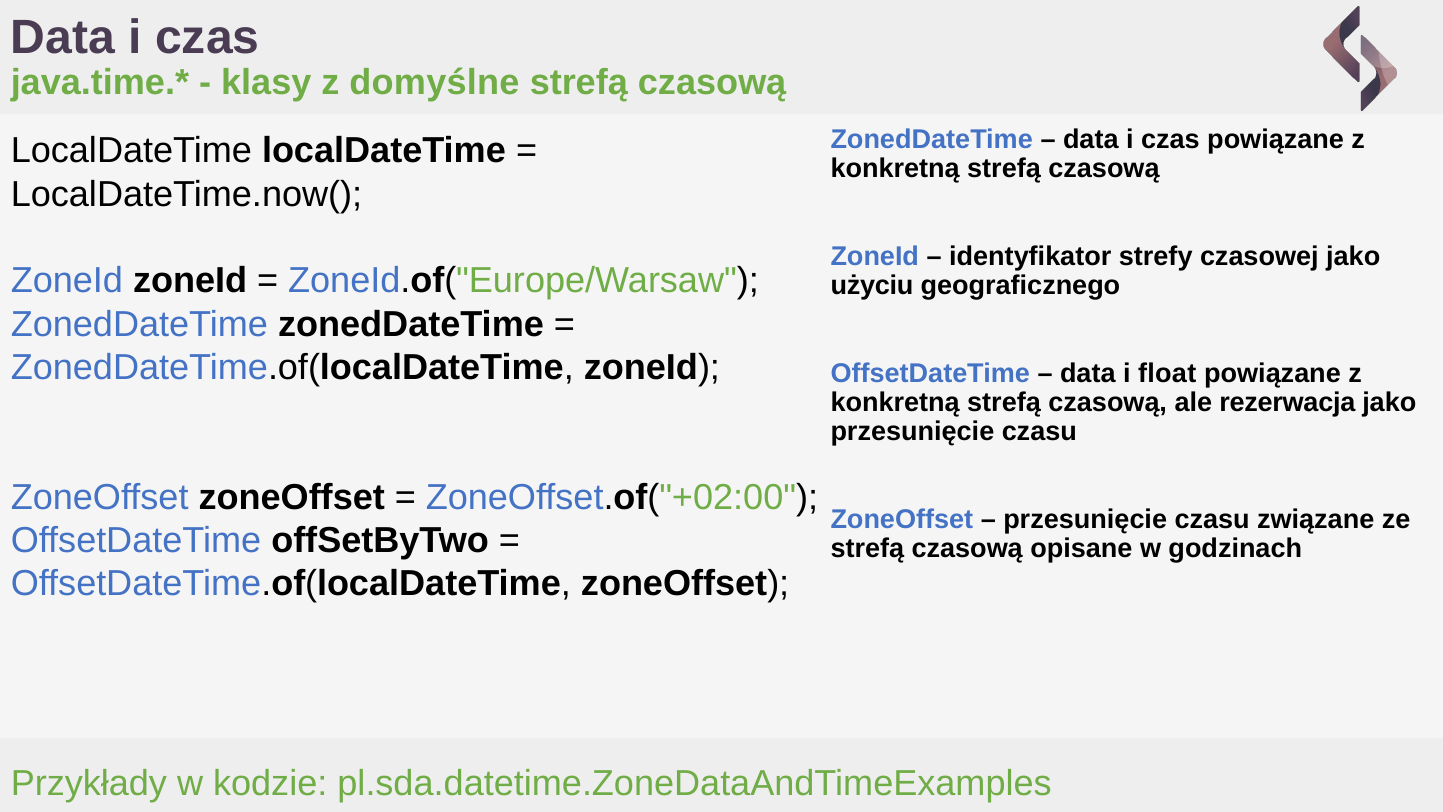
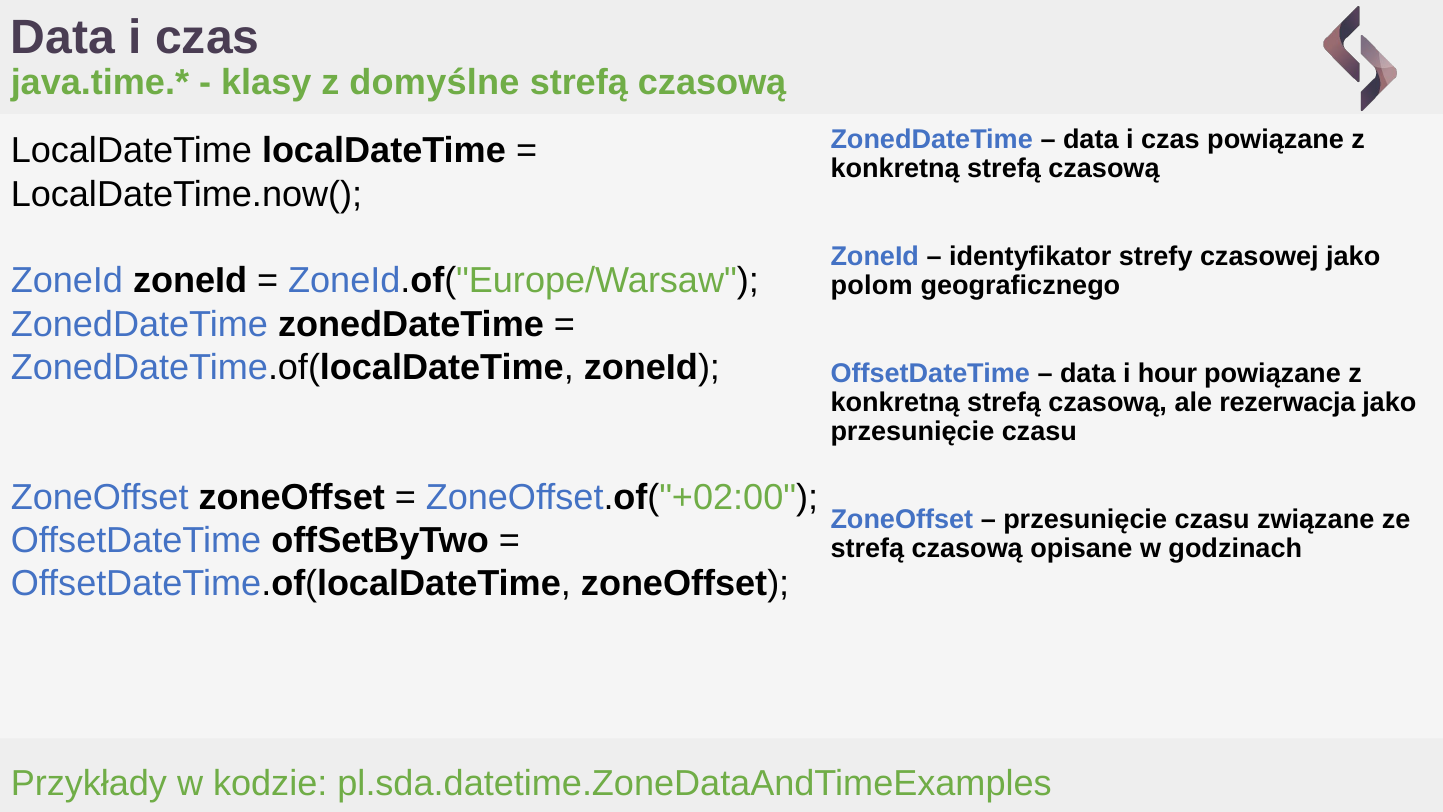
użyciu: użyciu -> polom (872, 285)
float: float -> hour (1167, 373)
